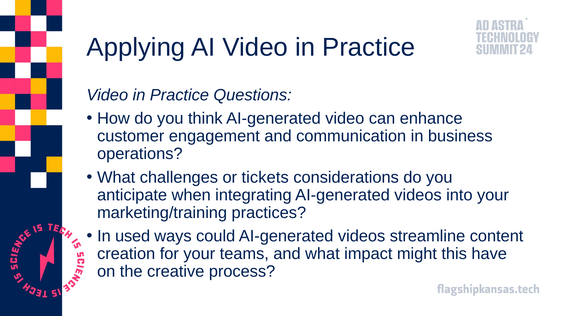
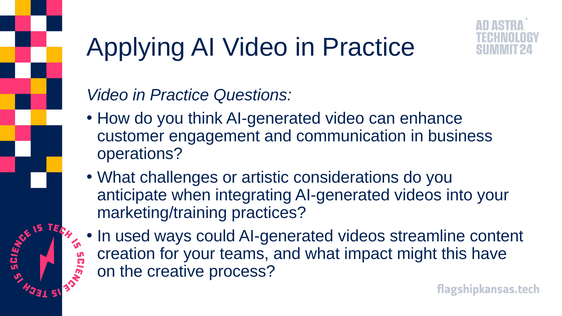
tickets: tickets -> artistic (265, 177)
